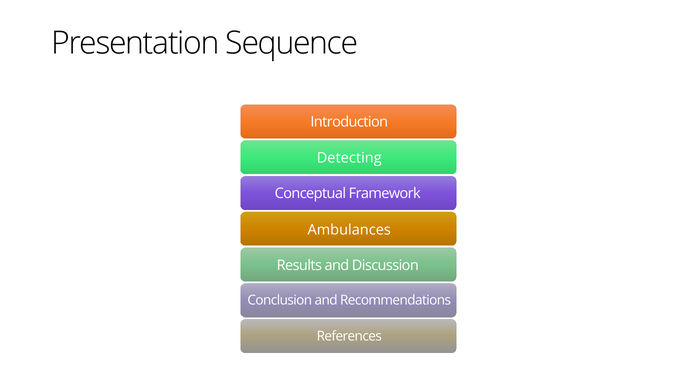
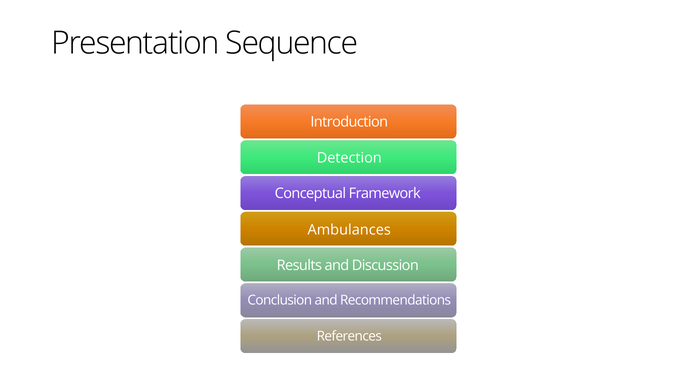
Detecting: Detecting -> Detection (349, 158)
